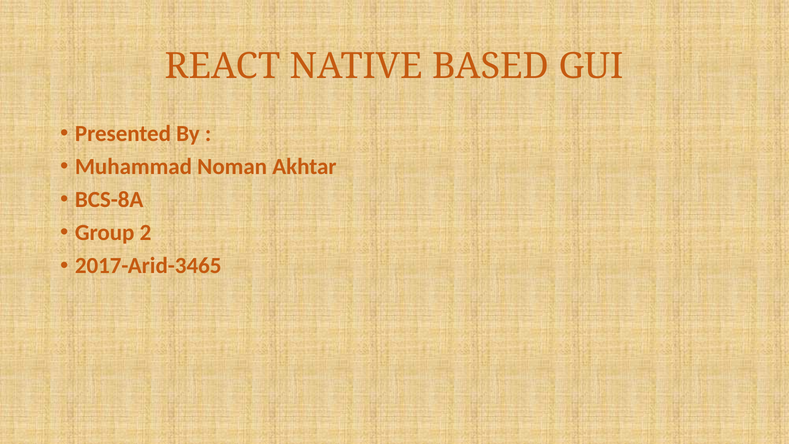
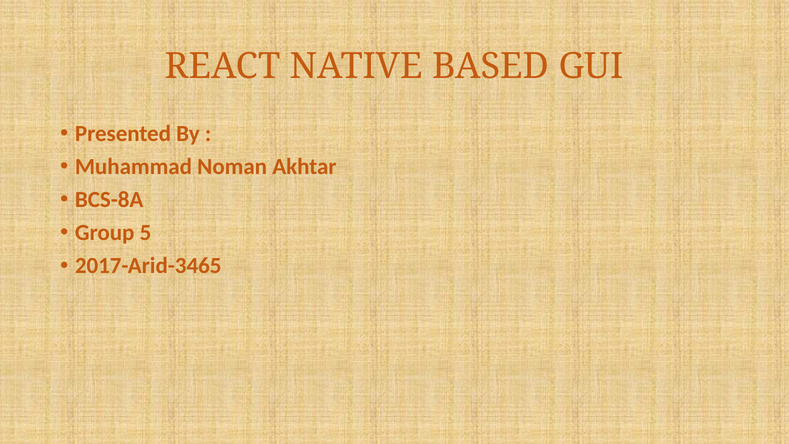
2: 2 -> 5 (145, 233)
